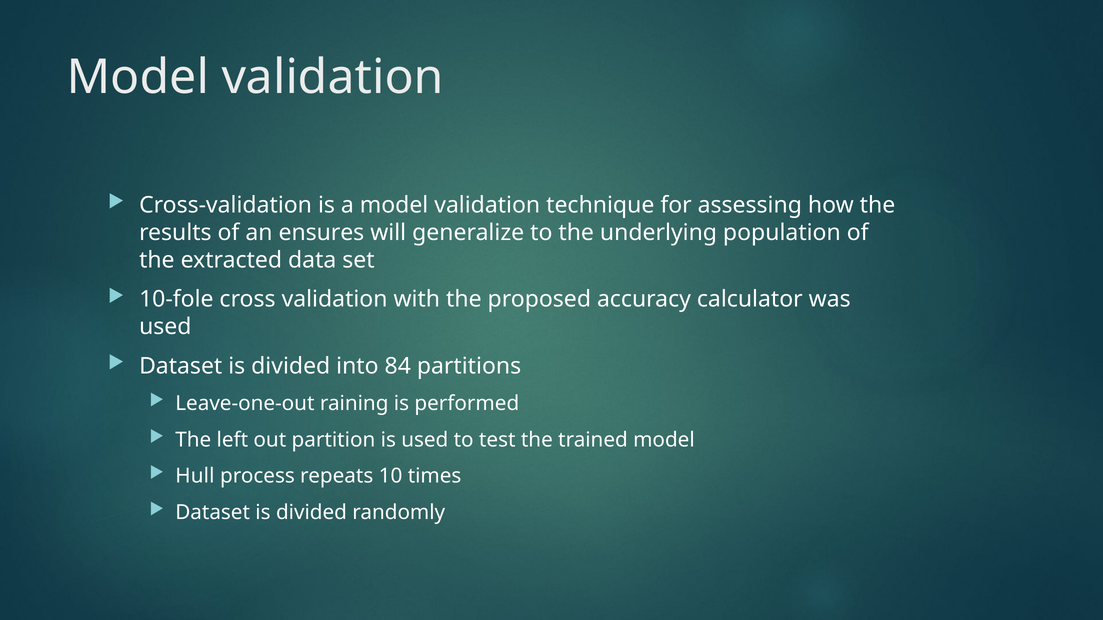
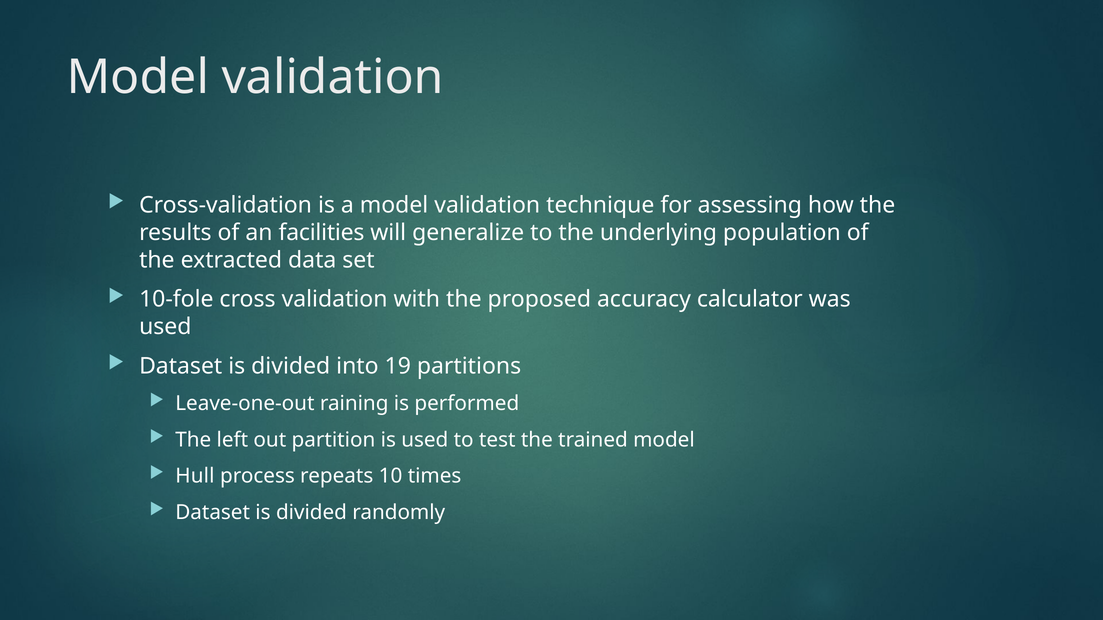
ensures: ensures -> facilities (322, 233)
84: 84 -> 19 (398, 366)
